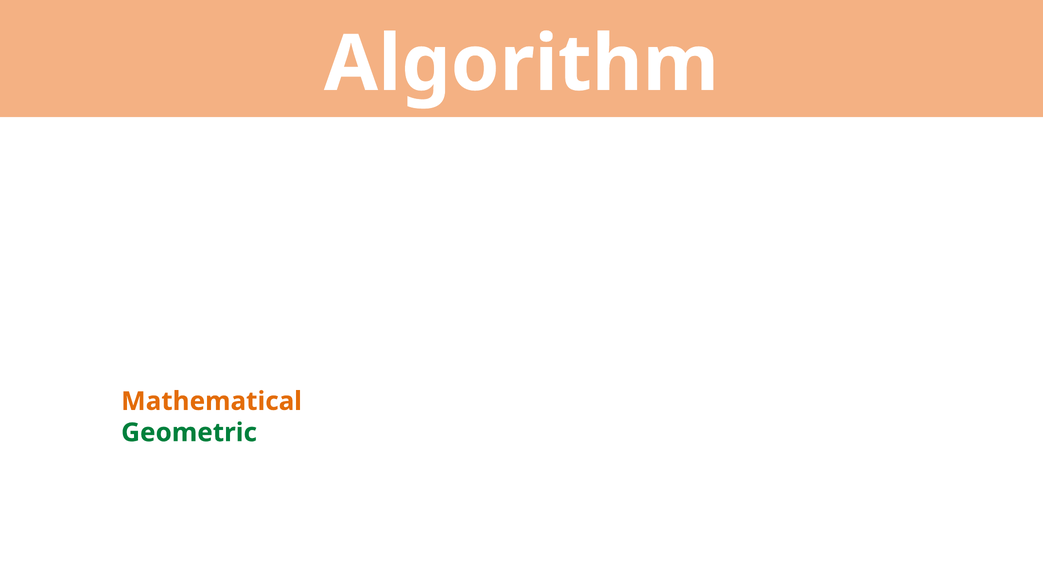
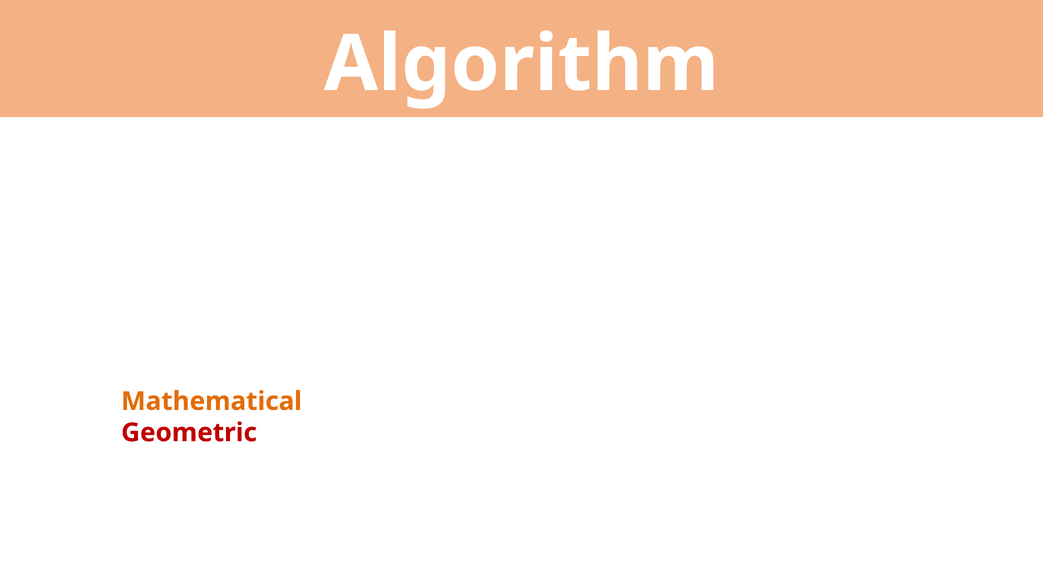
Geometric colour: green -> red (189, 432)
